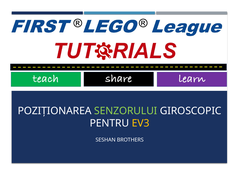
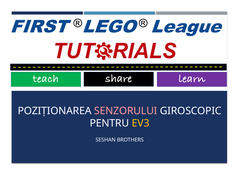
SENZORULUI colour: light green -> pink (126, 111)
